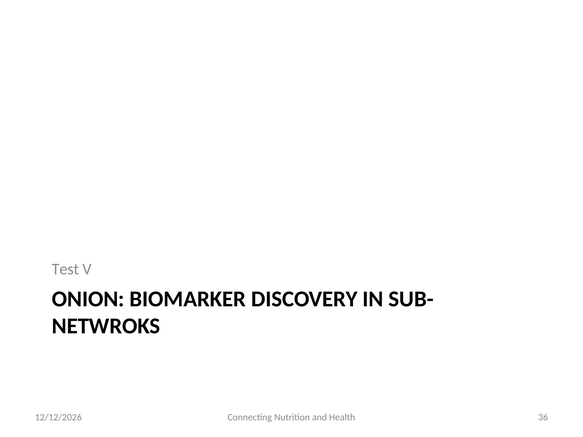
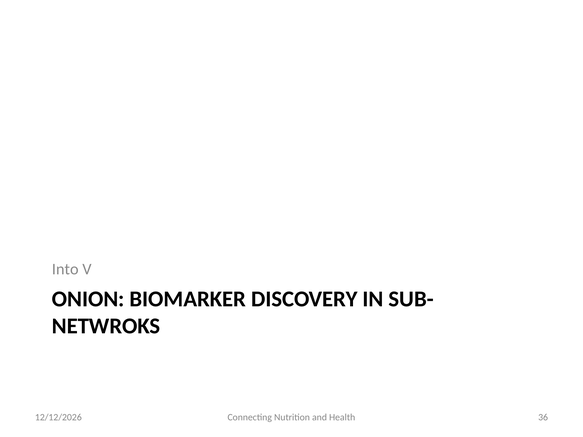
Test: Test -> Into (65, 269)
